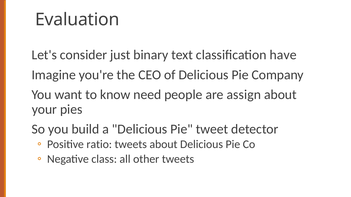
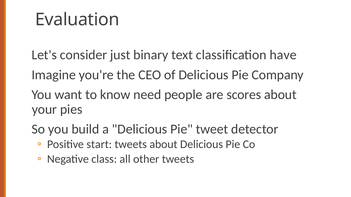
assign: assign -> scores (244, 95)
ratio: ratio -> start (99, 145)
